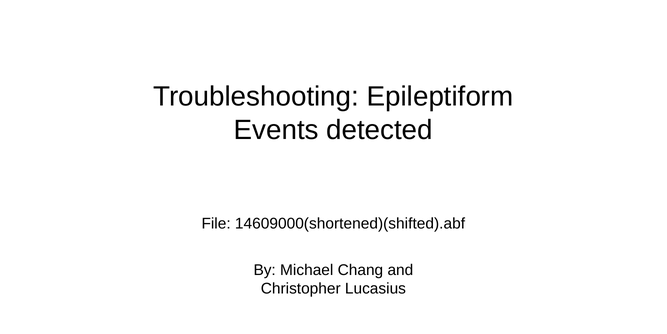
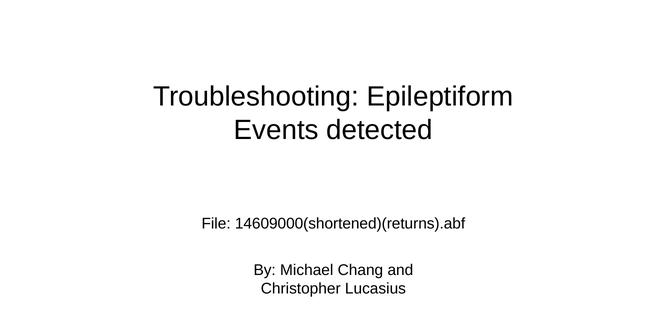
14609000(shortened)(shifted).abf: 14609000(shortened)(shifted).abf -> 14609000(shortened)(returns).abf (350, 223)
